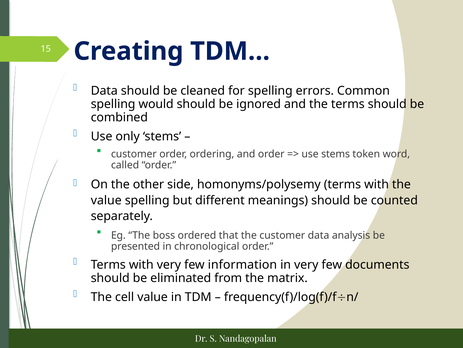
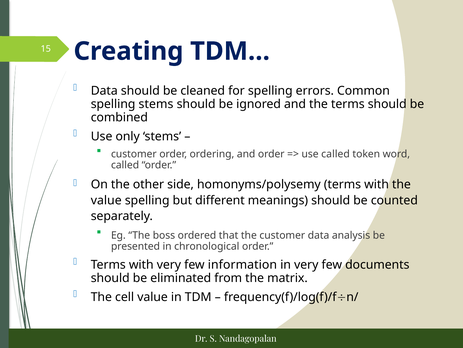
spelling would: would -> stems (156, 104)
use stems: stems -> called (335, 154)
